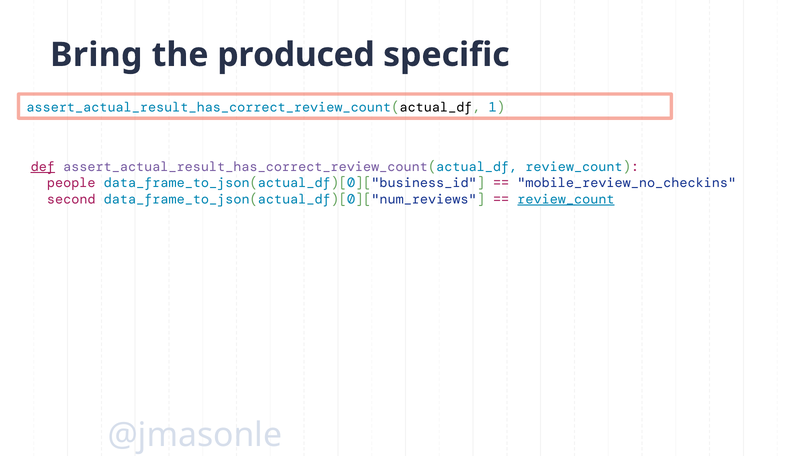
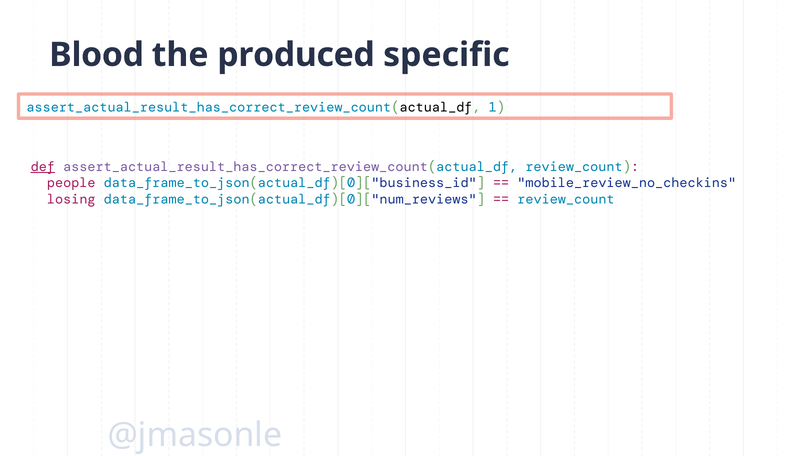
Bring: Bring -> Blood (97, 55)
second: second -> losing (71, 199)
review_count underline: present -> none (566, 199)
